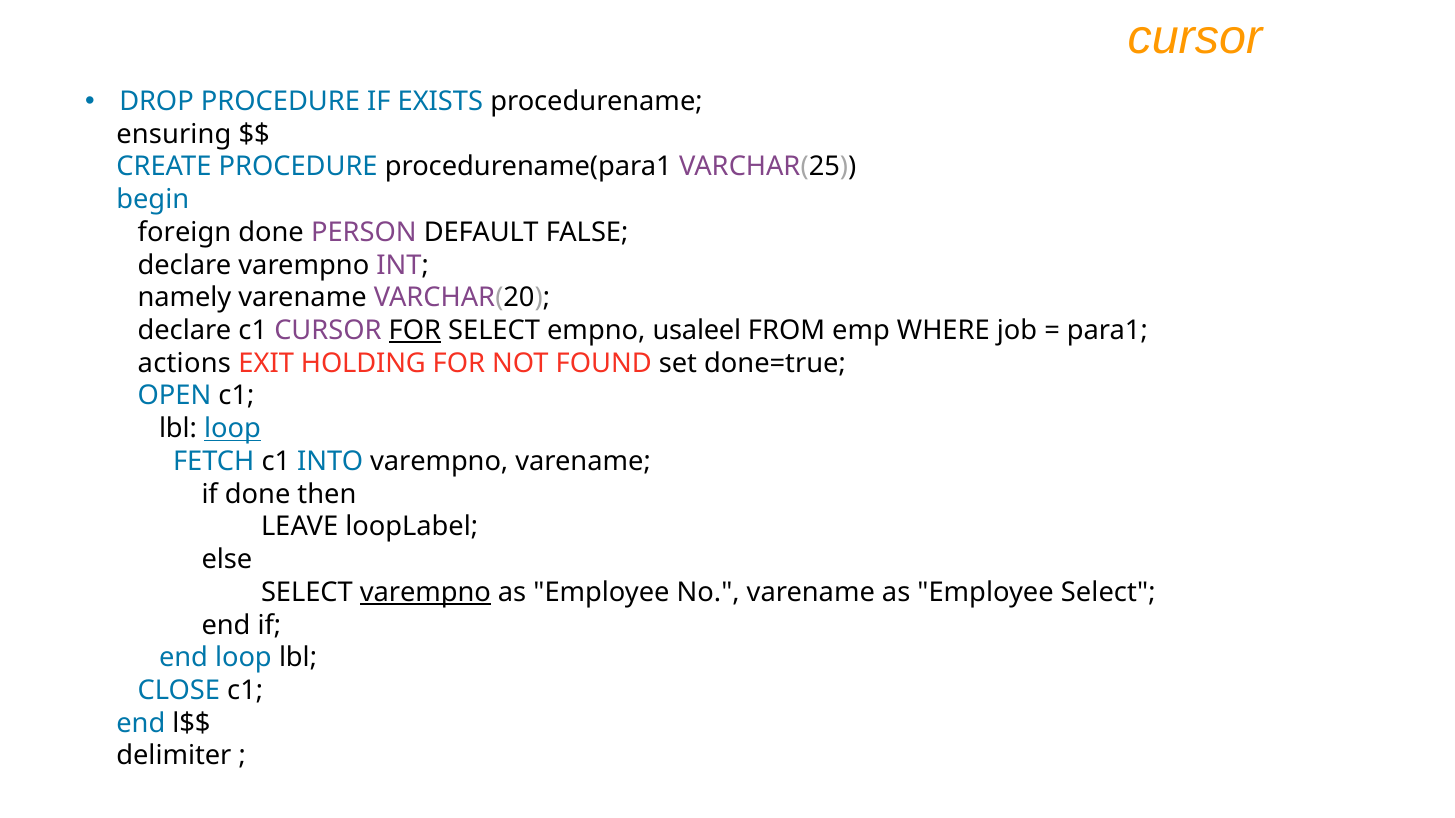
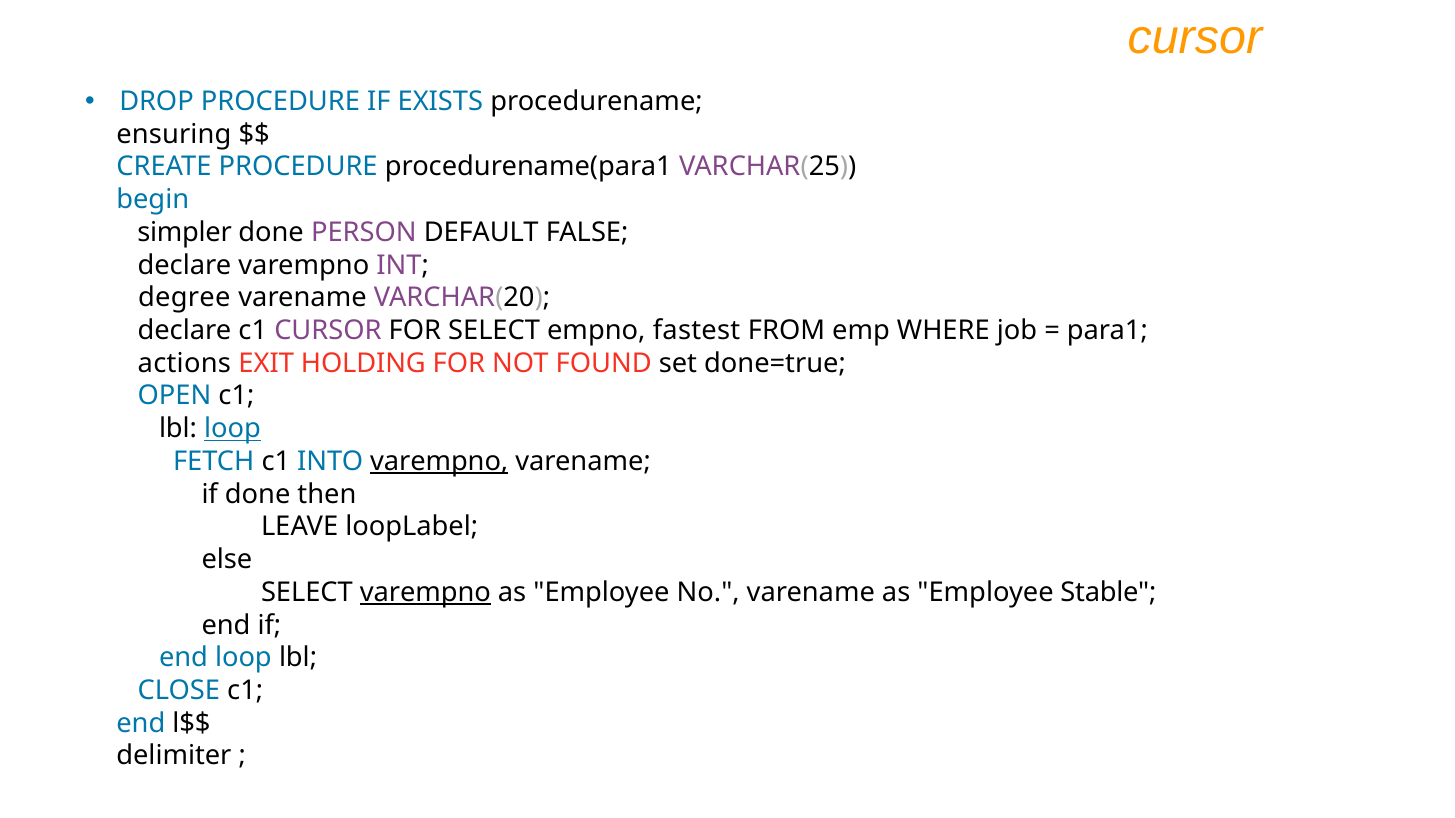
foreign: foreign -> simpler (185, 232)
namely: namely -> degree (184, 298)
FOR underline: present -> none (415, 331)
usaleel: usaleel -> fastest (697, 331)
varempno underline: none -> present (439, 462)
Employee Select: Select -> Stable (1108, 593)
